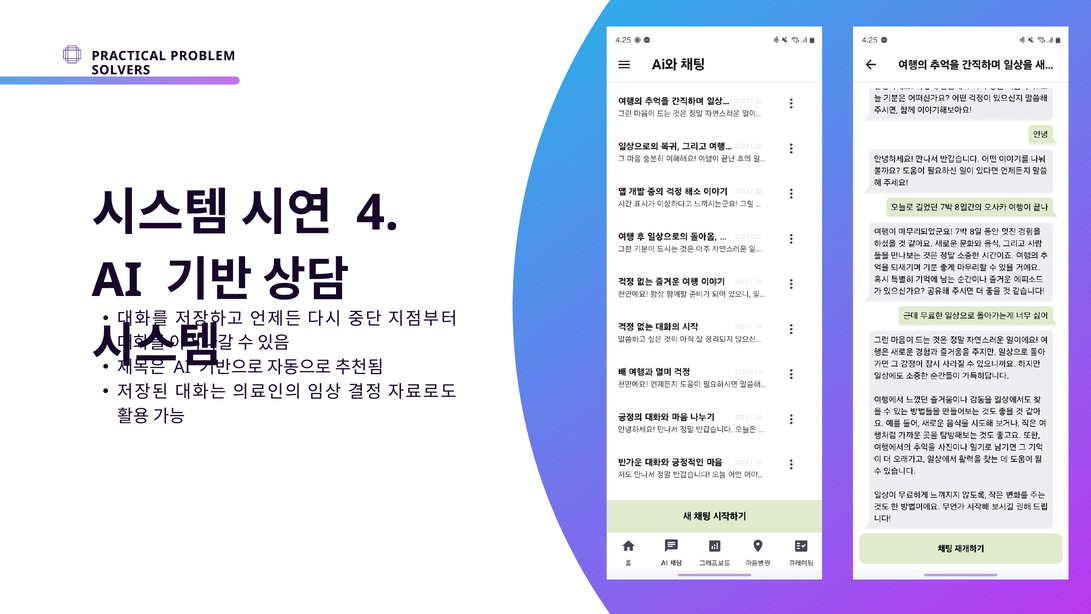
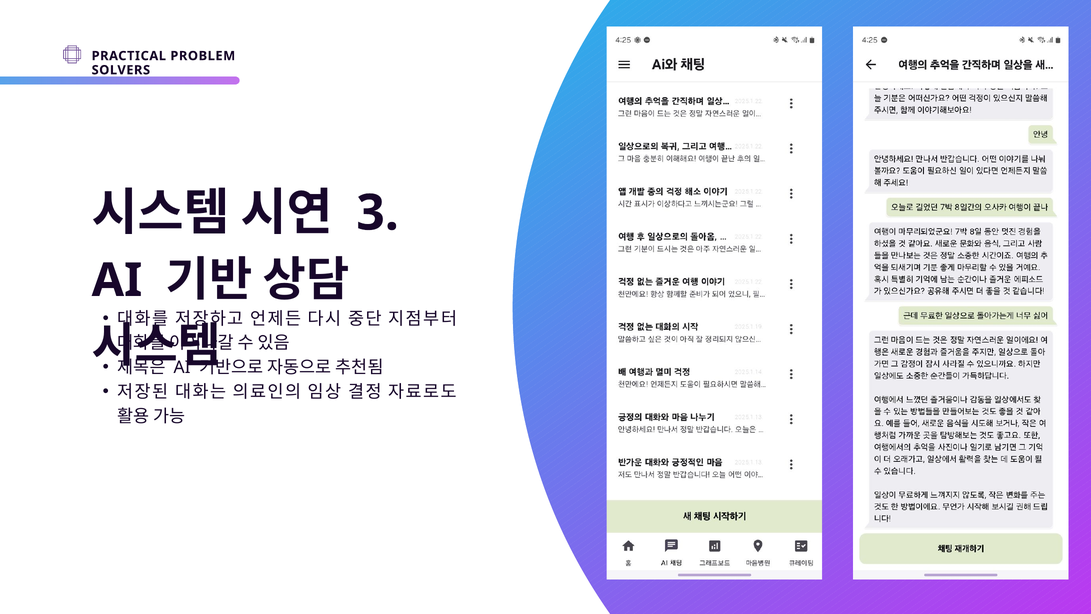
4: 4 -> 3 (378, 213)
